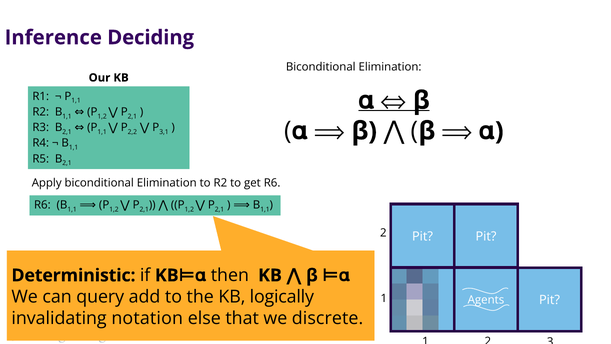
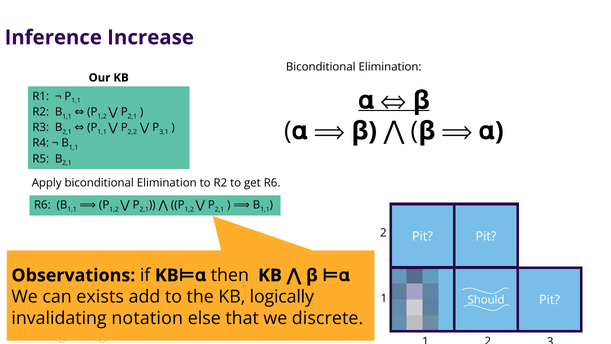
Deciding: Deciding -> Increase (151, 37)
Deterministic: Deterministic -> Observations (73, 275)
query: query -> exists (100, 297)
Agents: Agents -> Should (486, 300)
